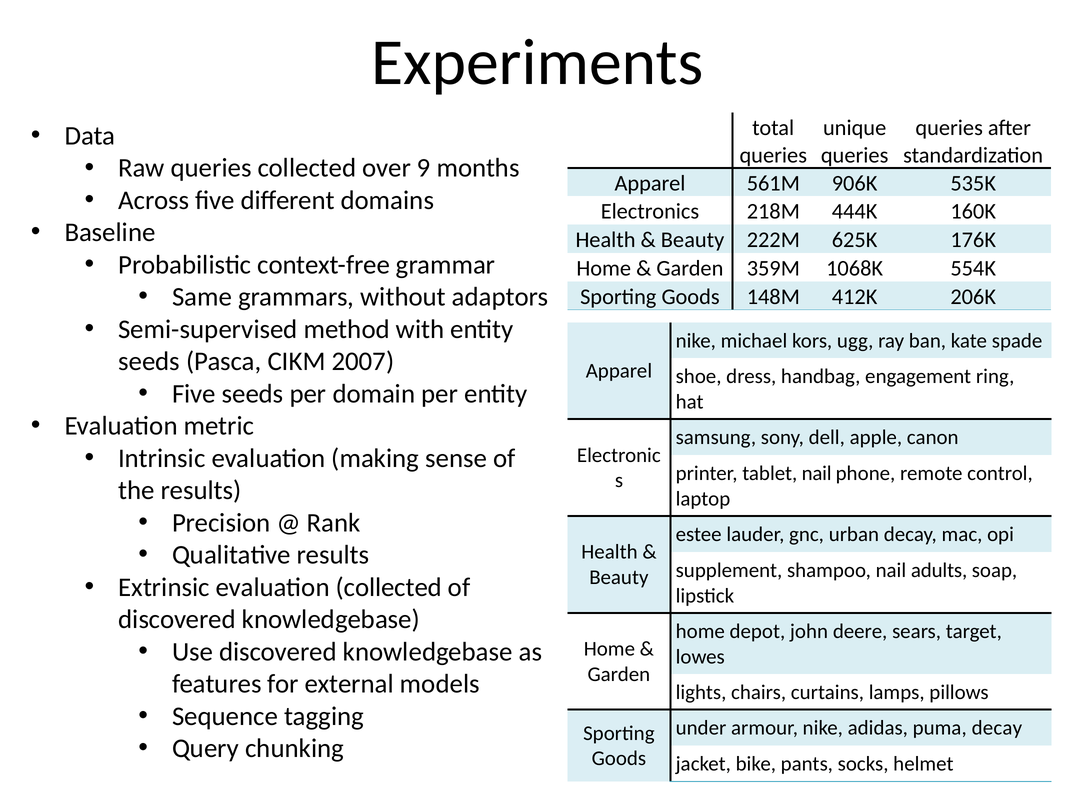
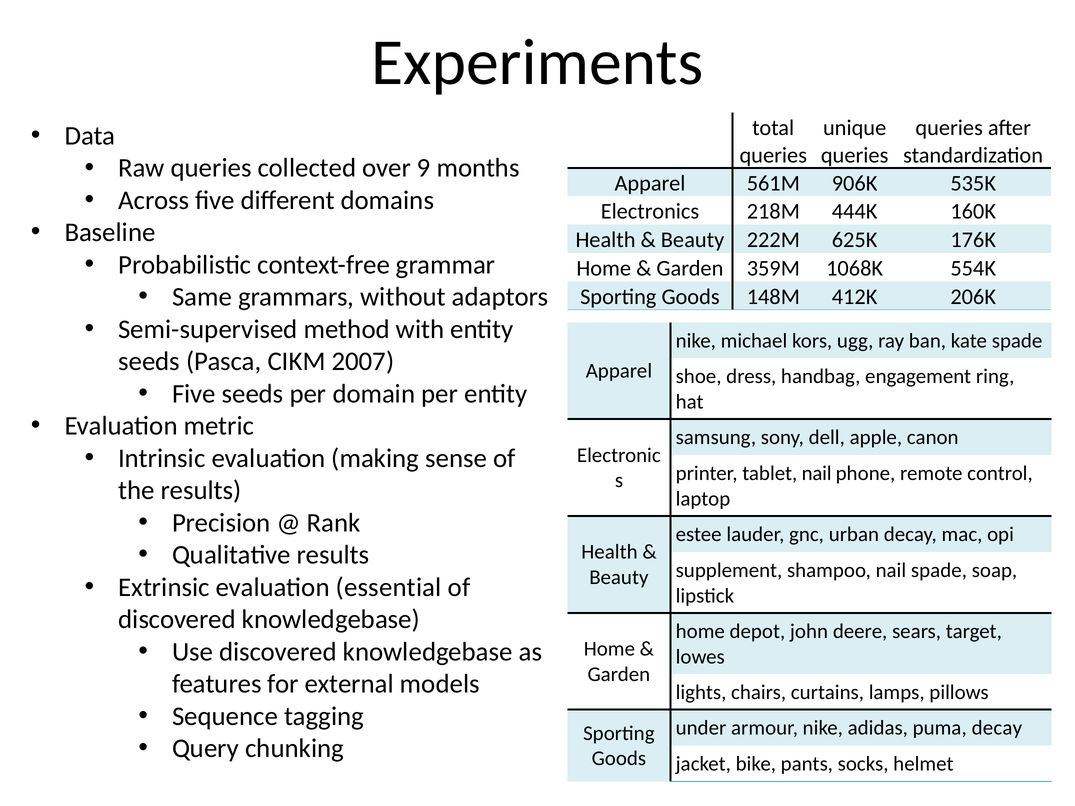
nail adults: adults -> spade (939, 570)
evaluation collected: collected -> essential (389, 587)
